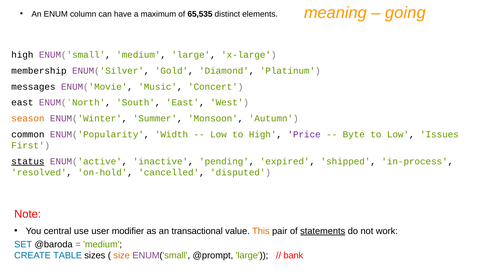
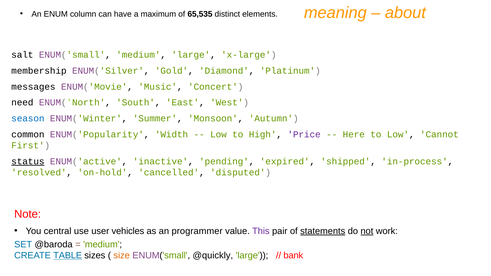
going: going -> about (405, 13)
high: high -> salt (22, 55)
east: east -> need (22, 103)
season colour: orange -> blue (28, 119)
Byte: Byte -> Here (354, 135)
Issues: Issues -> Cannot (439, 135)
modifier: modifier -> vehicles (128, 231)
transactional: transactional -> programmer (197, 231)
This colour: orange -> purple (261, 231)
not underline: none -> present (367, 231)
TABLE underline: none -> present (68, 256)
@prompt: @prompt -> @quickly (213, 256)
